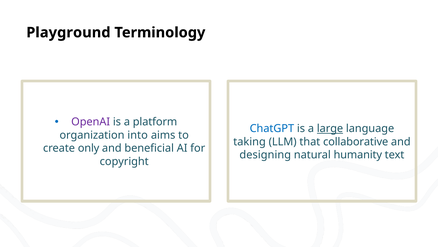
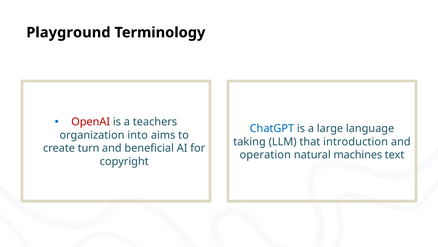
OpenAI colour: purple -> red (91, 122)
platform: platform -> teachers (155, 122)
large underline: present -> none (330, 128)
collaborative: collaborative -> introduction (356, 141)
only: only -> turn (89, 148)
designing: designing -> operation (265, 155)
humanity: humanity -> machines (358, 155)
